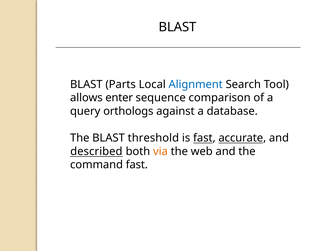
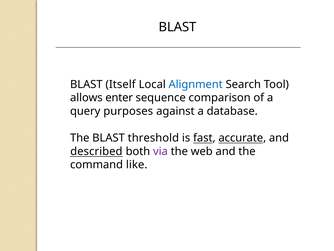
Parts: Parts -> Itself (121, 84)
orthologs: orthologs -> purposes (128, 111)
via colour: orange -> purple (160, 151)
command fast: fast -> like (137, 164)
